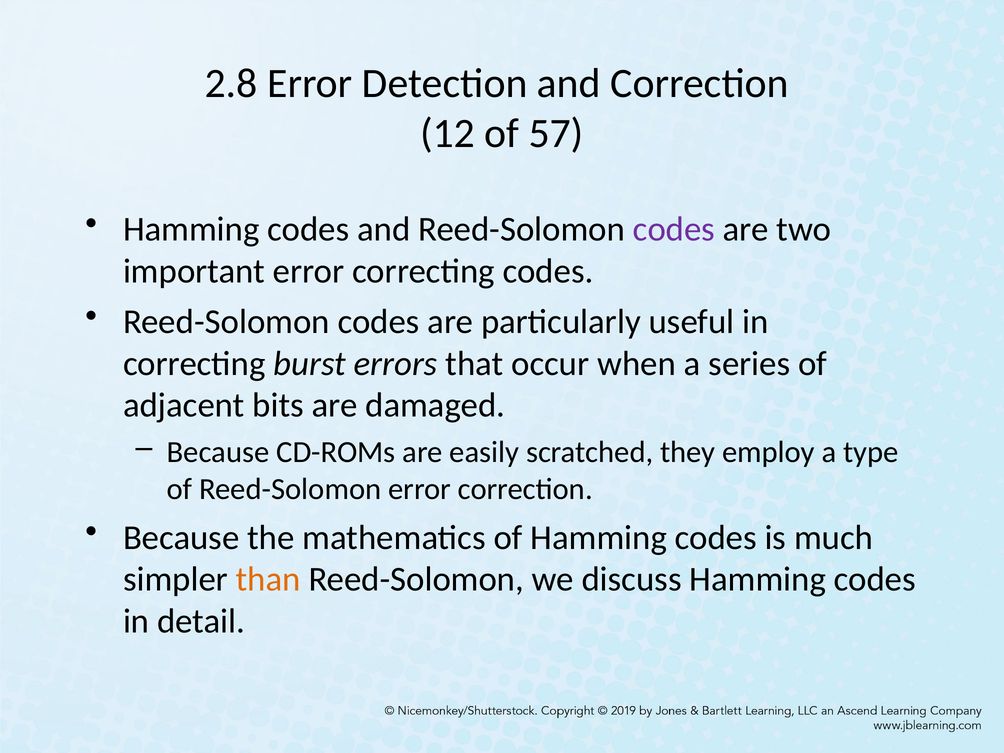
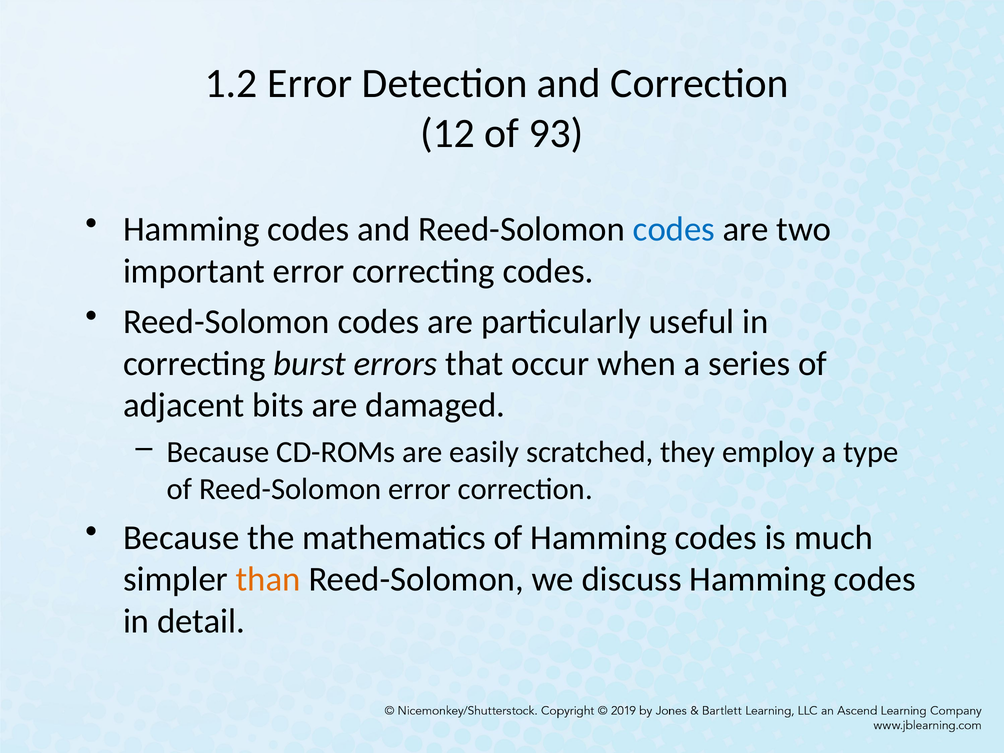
2.8: 2.8 -> 1.2 (231, 83)
57: 57 -> 93 (556, 133)
codes colour: purple -> blue (674, 229)
